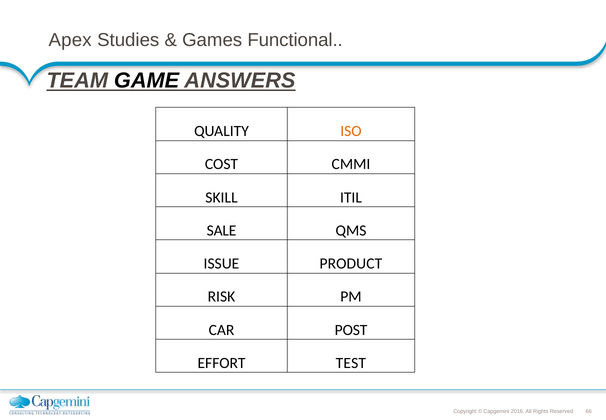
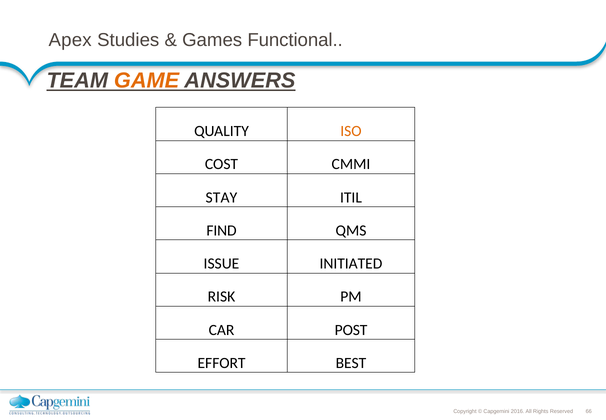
GAME colour: black -> orange (147, 81)
SKILL: SKILL -> STAY (221, 197)
SALE: SALE -> FIND (222, 230)
PRODUCT: PRODUCT -> INITIATED (351, 263)
TEST: TEST -> BEST (351, 363)
